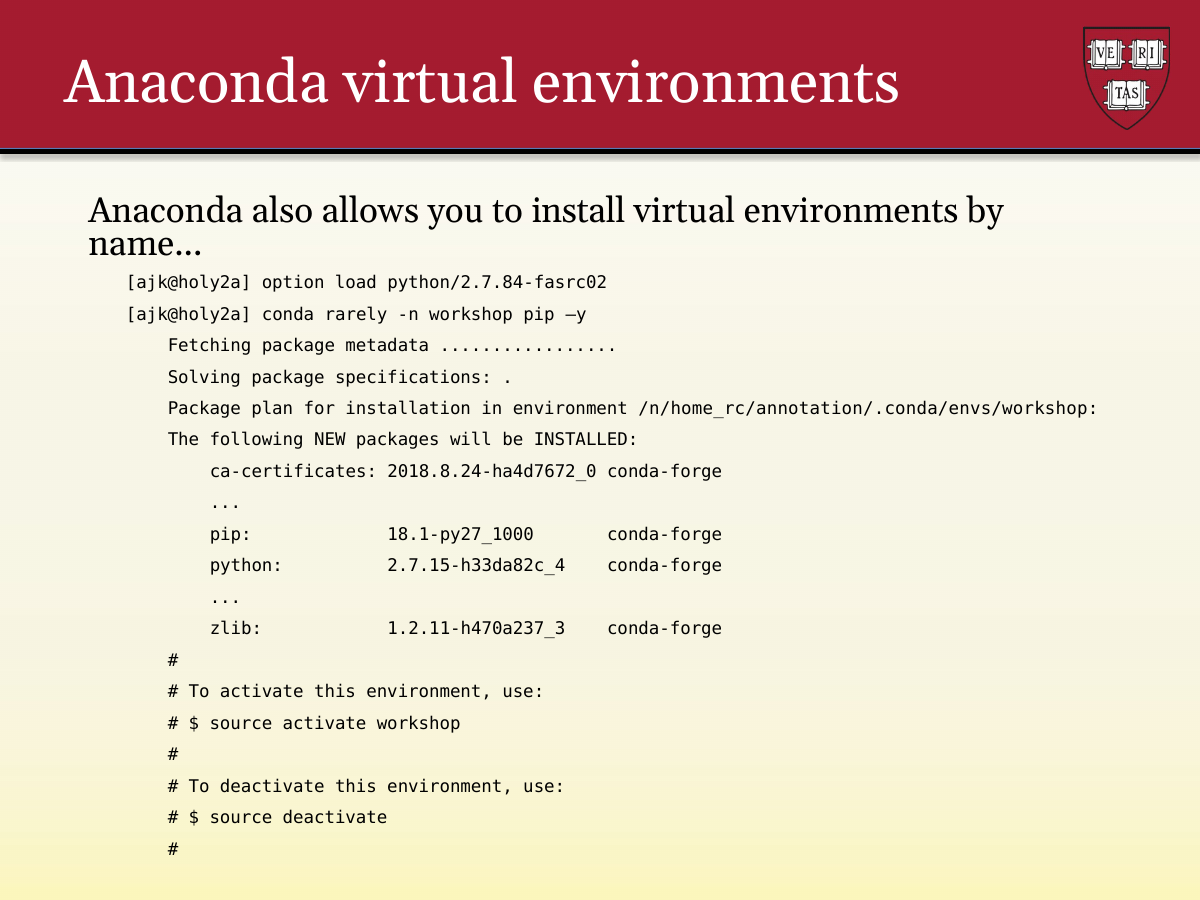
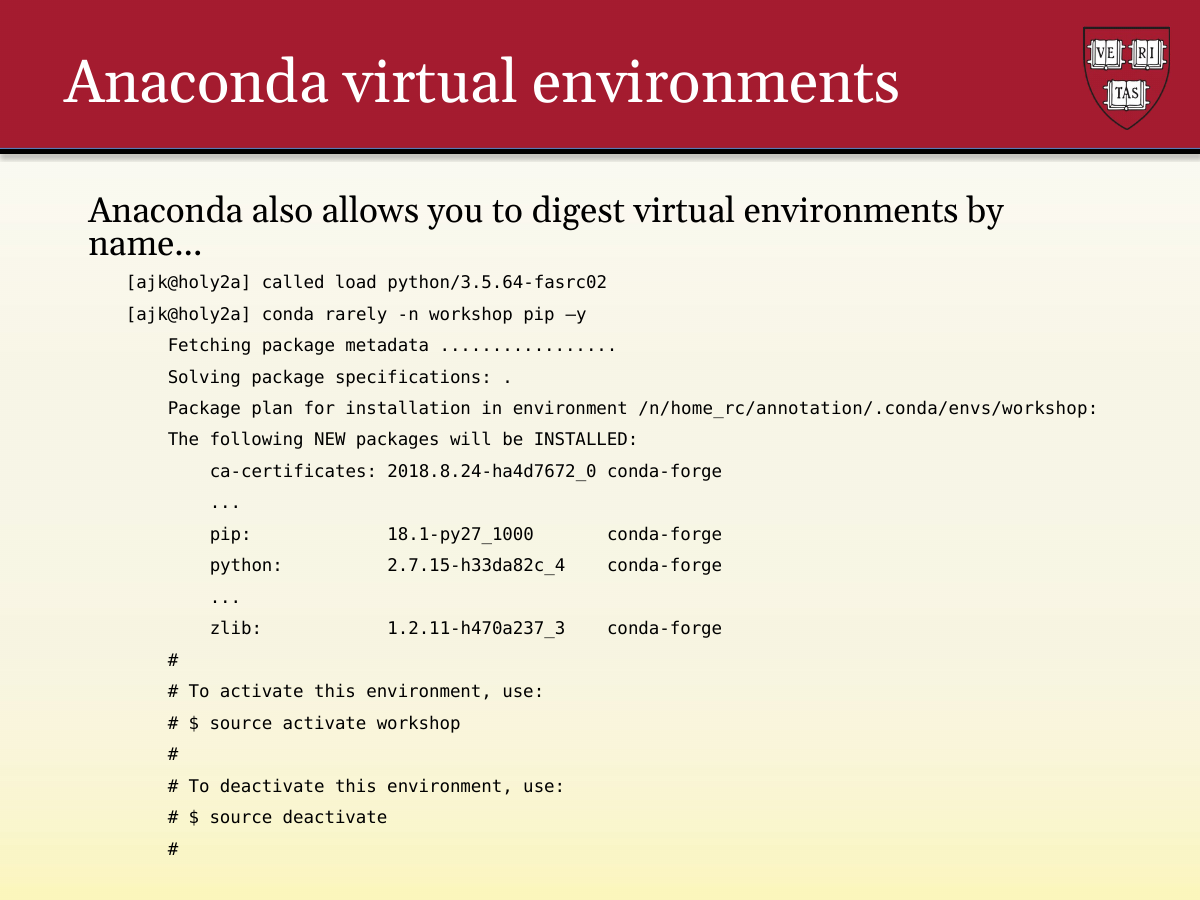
install: install -> digest (578, 211)
option: option -> called (293, 283)
python/2.7.84-fasrc02: python/2.7.84-fasrc02 -> python/3.5.64-fasrc02 (497, 283)
